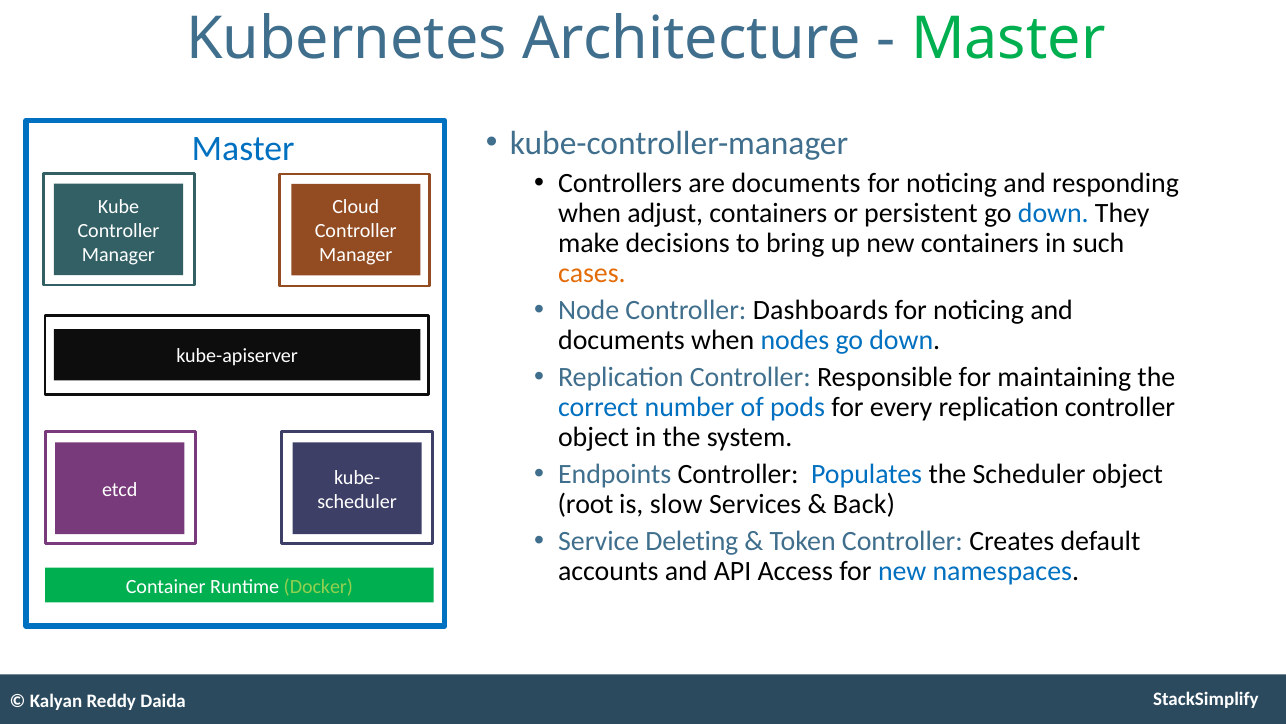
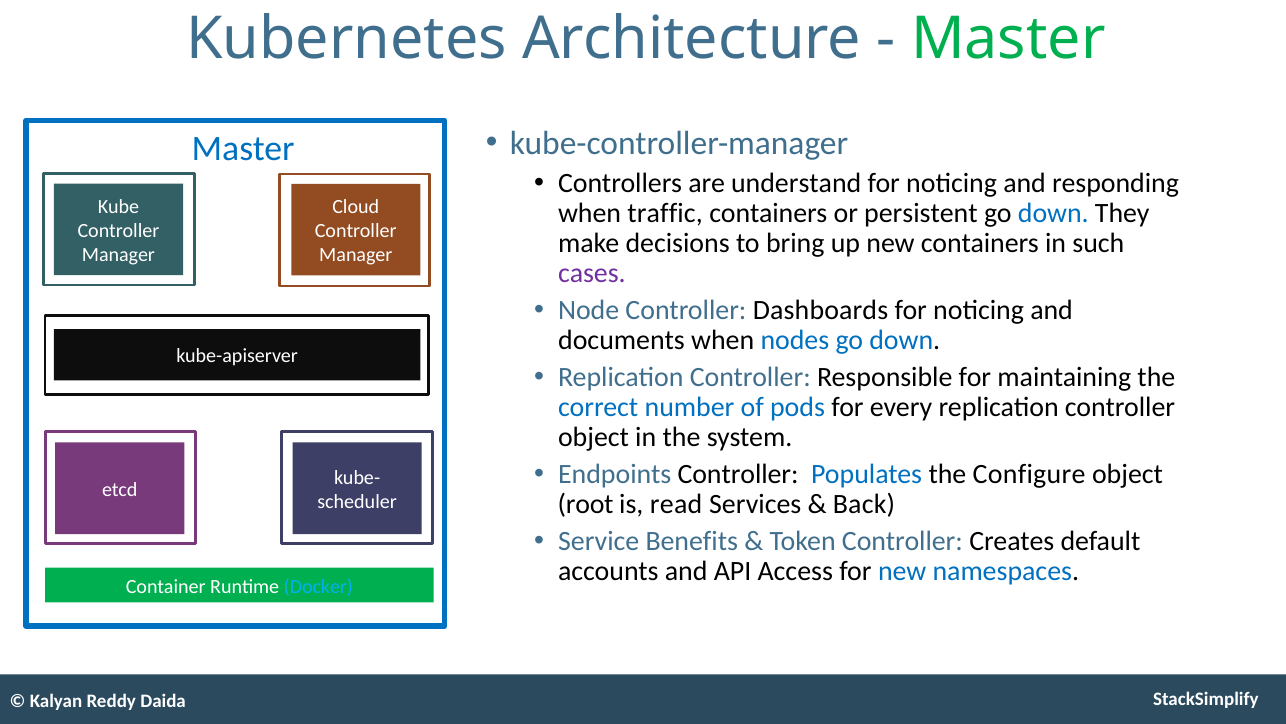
are documents: documents -> understand (796, 183)
adjust: adjust -> traffic (665, 213)
cases colour: orange -> purple (592, 273)
the Scheduler: Scheduler -> Configure (1029, 474)
slow: slow -> read (676, 504)
Deleting: Deleting -> Benefits (692, 541)
Docker colour: light green -> light blue (318, 586)
